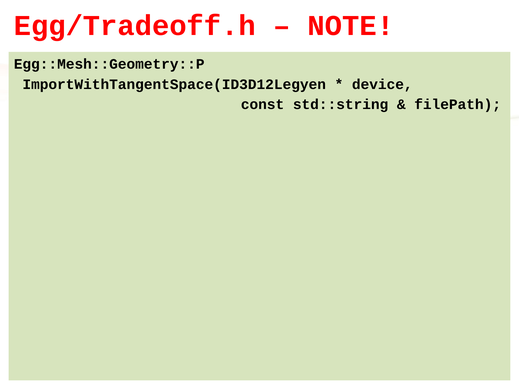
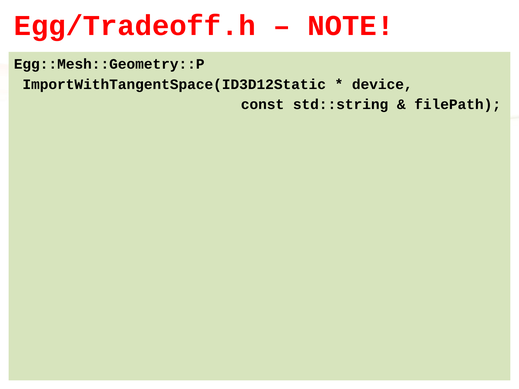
ImportWithTangentSpace(ID3D12Legyen: ImportWithTangentSpace(ID3D12Legyen -> ImportWithTangentSpace(ID3D12Static (174, 84)
